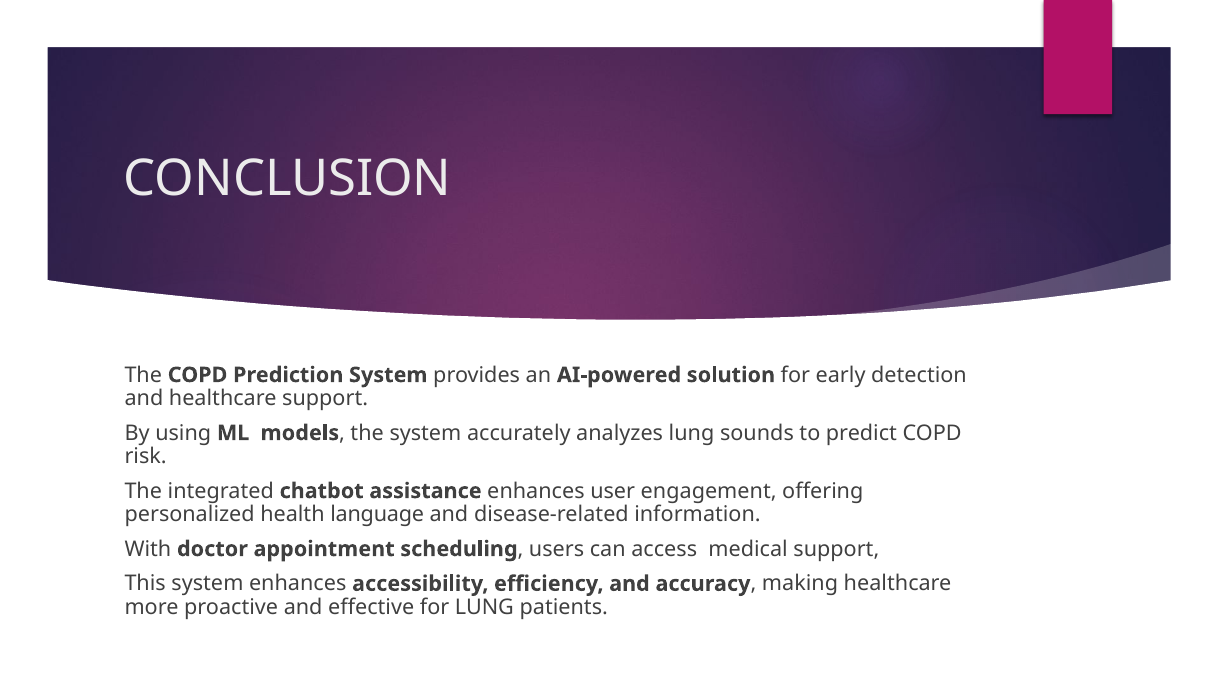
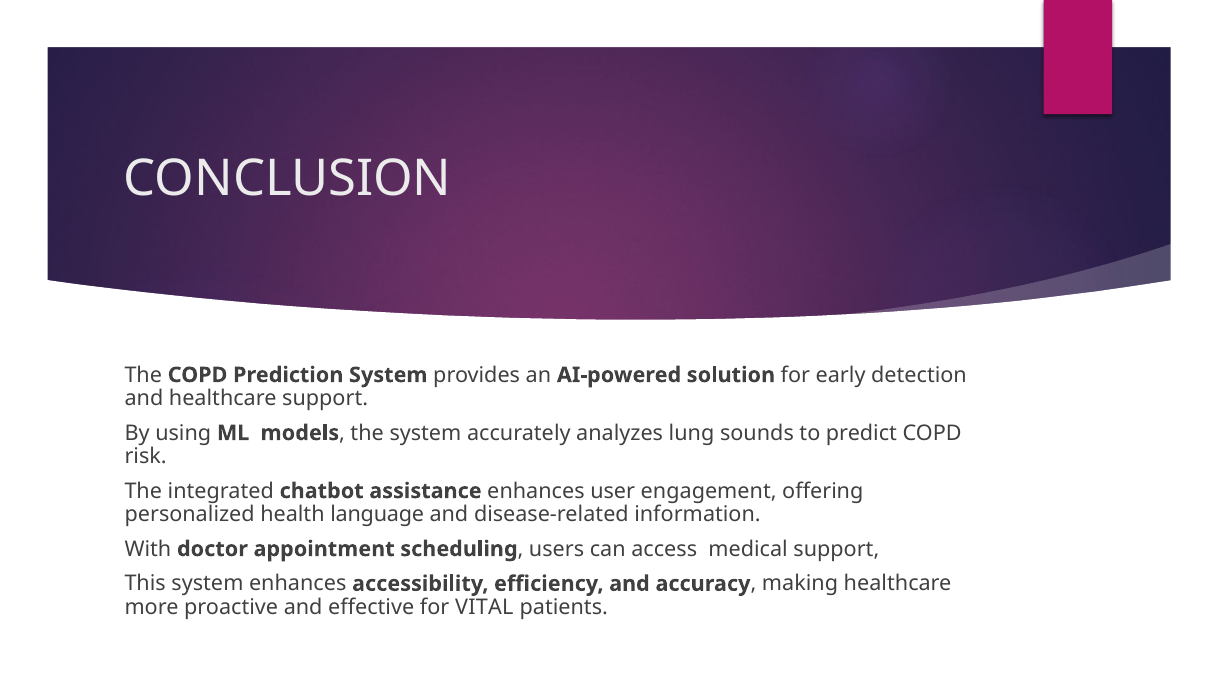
for LUNG: LUNG -> VITAL (484, 608)
